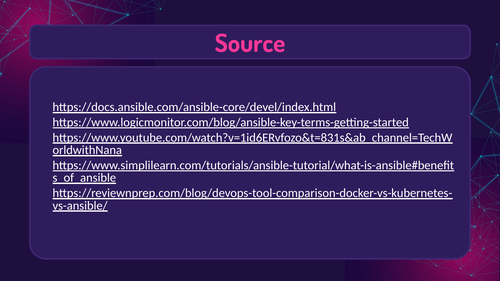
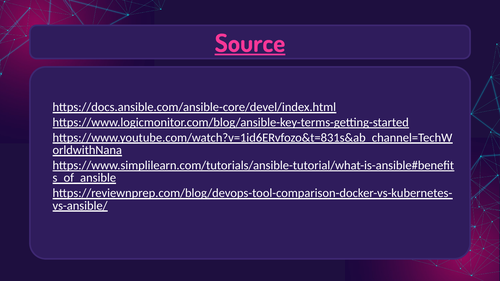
Source underline: none -> present (250, 44)
